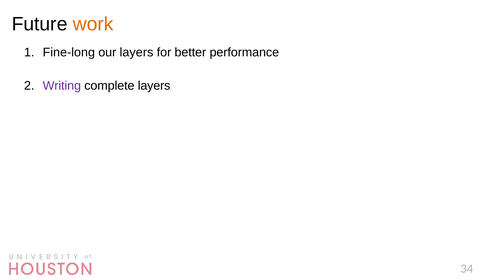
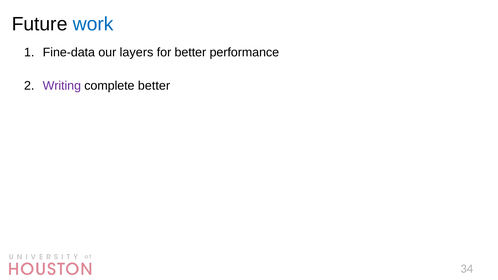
work colour: orange -> blue (93, 24)
Fine-long: Fine-long -> Fine-data (69, 52)
complete layers: layers -> better (154, 86)
